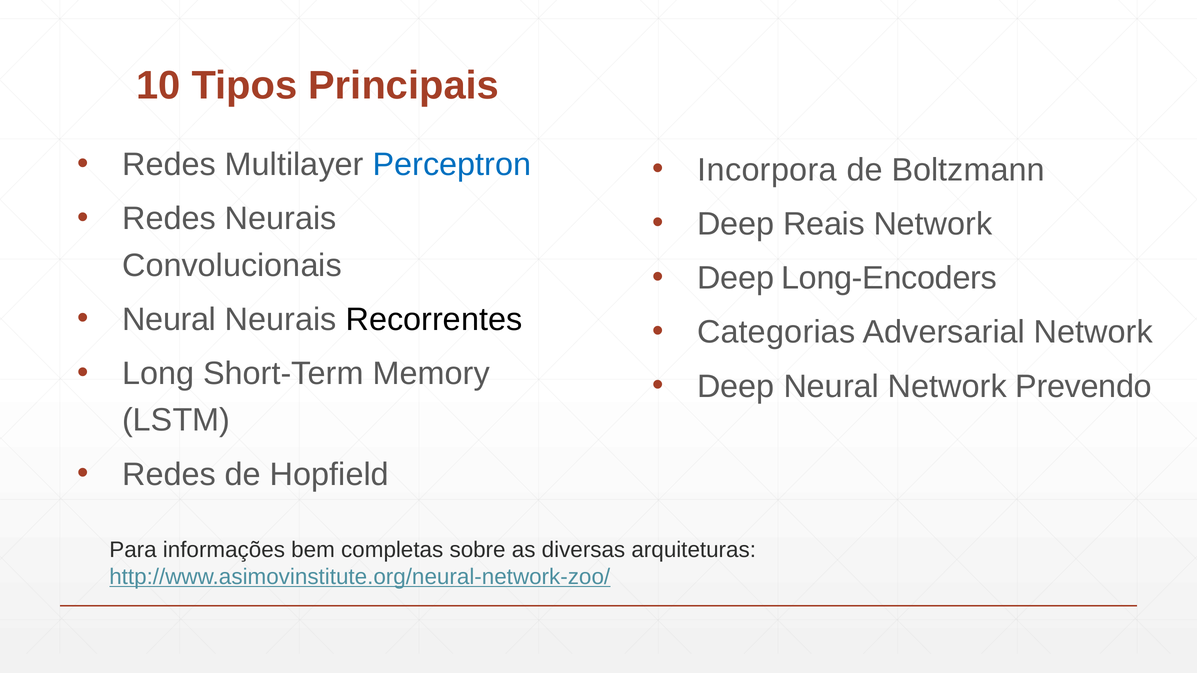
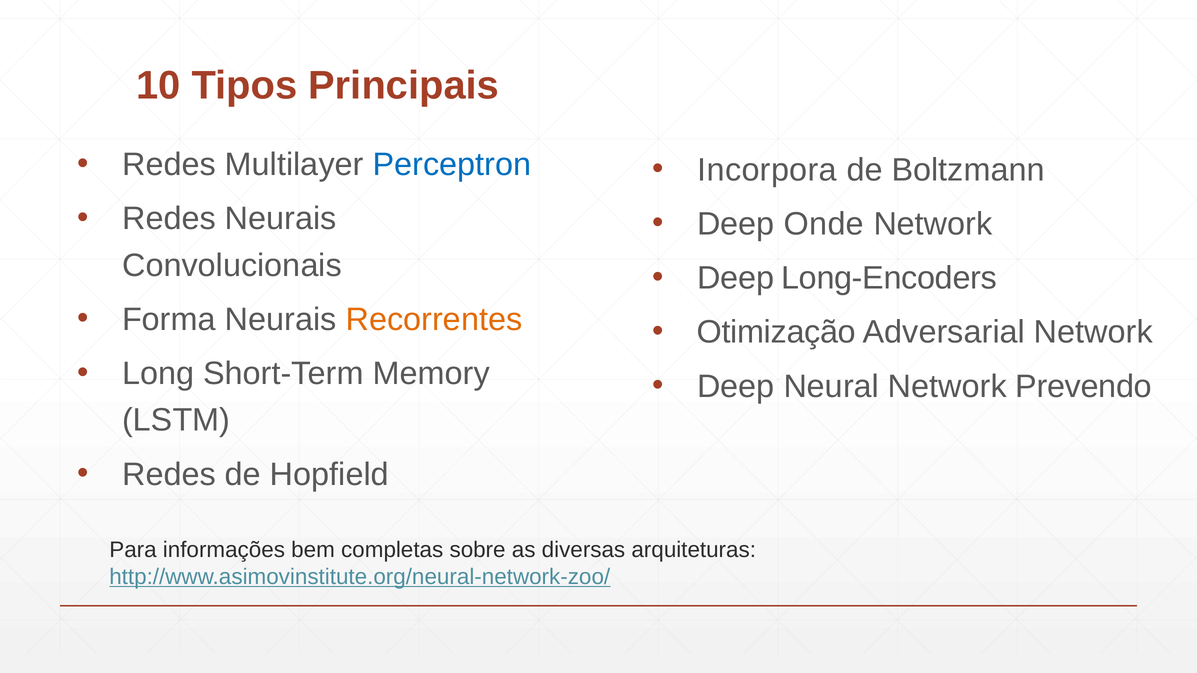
Reais: Reais -> Onde (824, 224)
Neural: Neural -> Forma (169, 320)
Recorrentes colour: black -> orange (434, 320)
Categorias: Categorias -> Otimização (776, 332)
